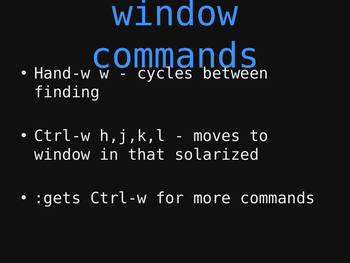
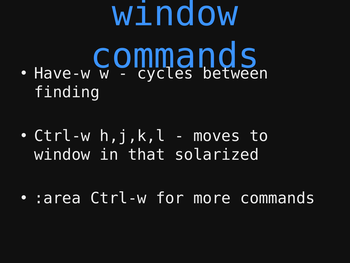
Hand-w: Hand-w -> Have-w (62, 73)
:gets: :gets -> :area (58, 198)
